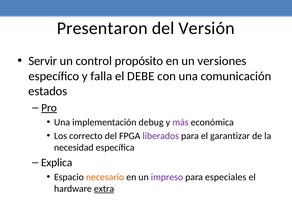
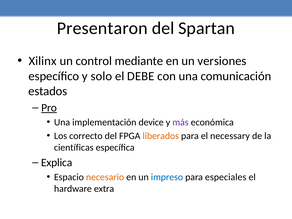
Versión: Versión -> Spartan (207, 28)
Servir: Servir -> Xilinx (43, 61)
propósito: propósito -> mediante (139, 61)
falla: falla -> solo (101, 76)
debug: debug -> device (151, 122)
liberados colour: purple -> orange (161, 136)
garantizar: garantizar -> necessary (230, 136)
necesidad: necesidad -> científicas (74, 148)
impreso colour: purple -> blue (167, 177)
extra underline: present -> none (104, 189)
